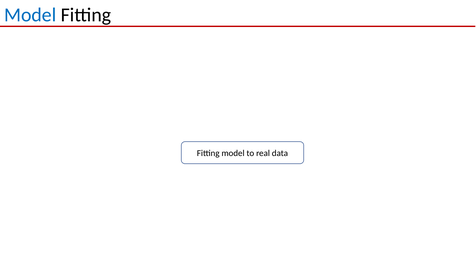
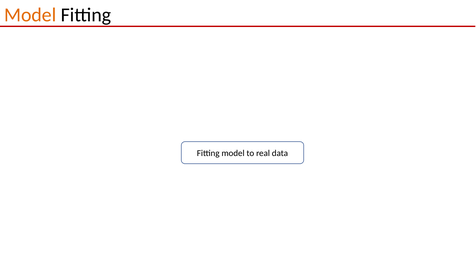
Model colour: blue -> orange (30, 15)
